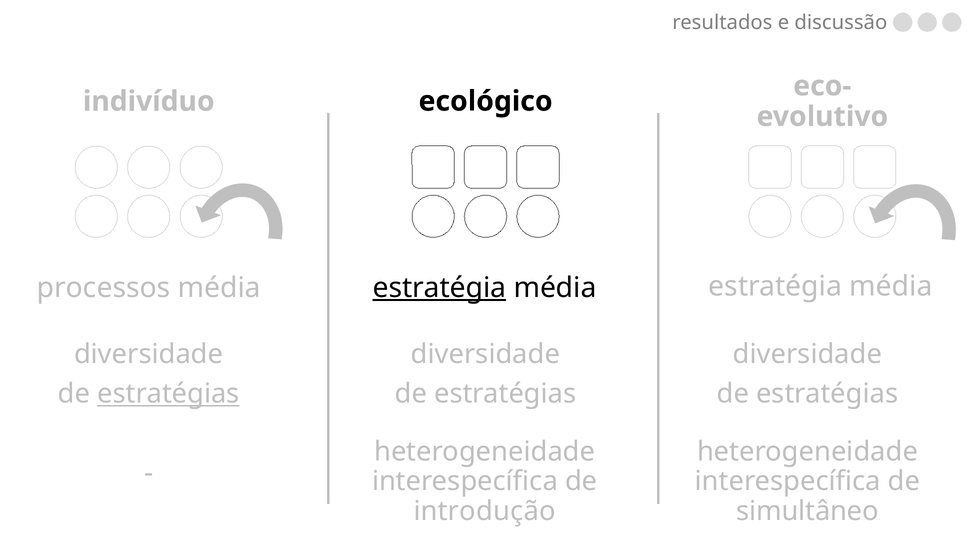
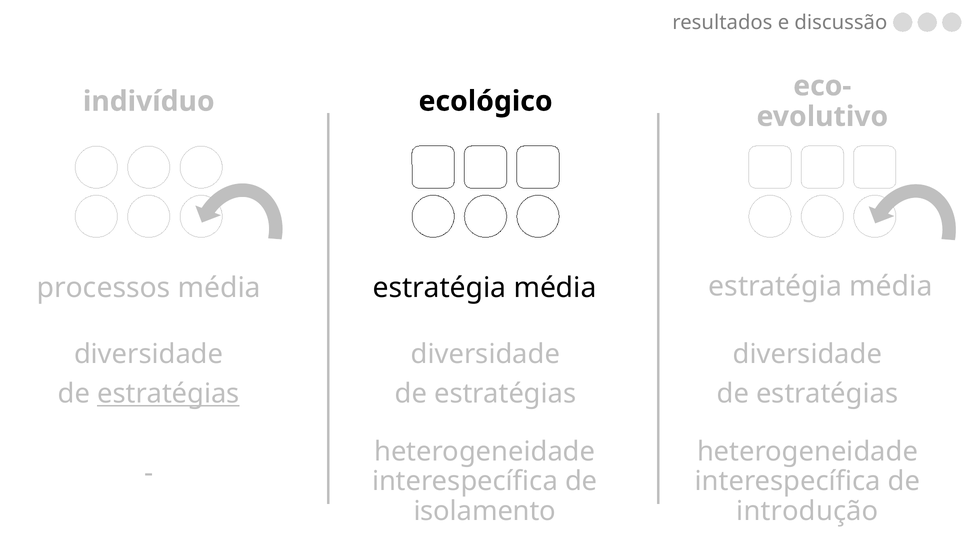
estratégia underline: present -> none (439, 288)
introdução: introdução -> isolamento (485, 511)
simultâneo: simultâneo -> introdução (807, 511)
